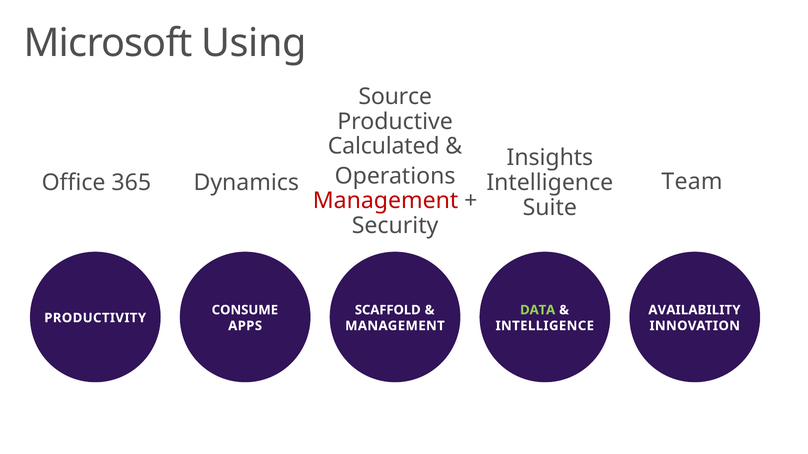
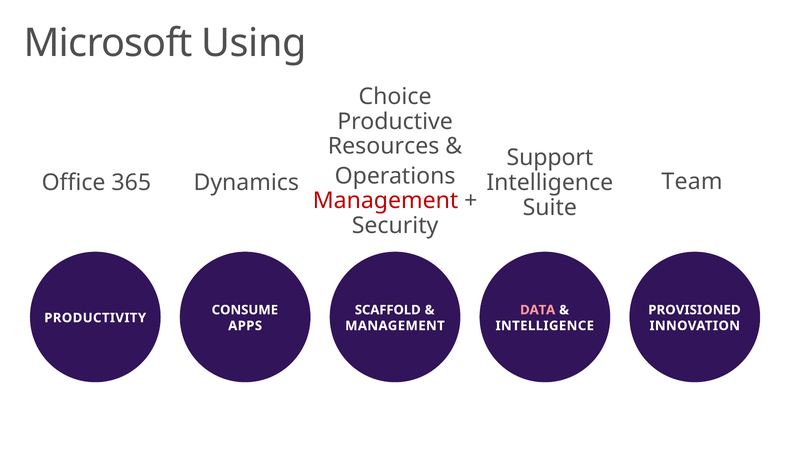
Source: Source -> Choice (395, 97)
Calculated: Calculated -> Resources (384, 147)
Insights: Insights -> Support (550, 158)
DATA colour: light green -> pink (538, 310)
AVAILABILITY: AVAILABILITY -> PROVISIONED (694, 310)
